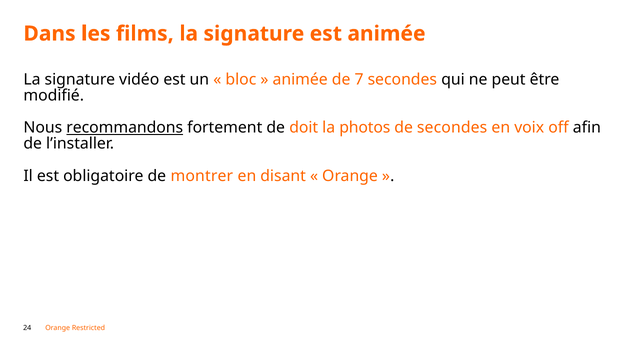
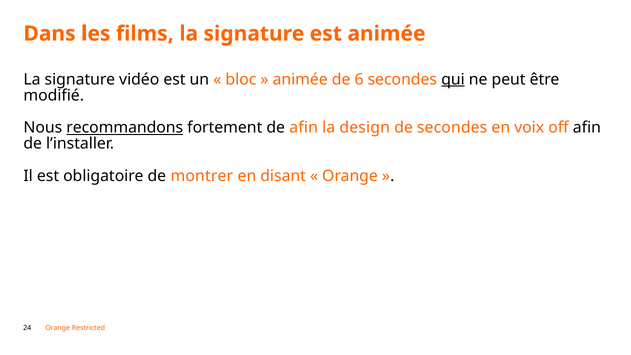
7: 7 -> 6 (359, 79)
qui underline: none -> present (453, 79)
de doit: doit -> afin (304, 128)
photos: photos -> design (365, 128)
